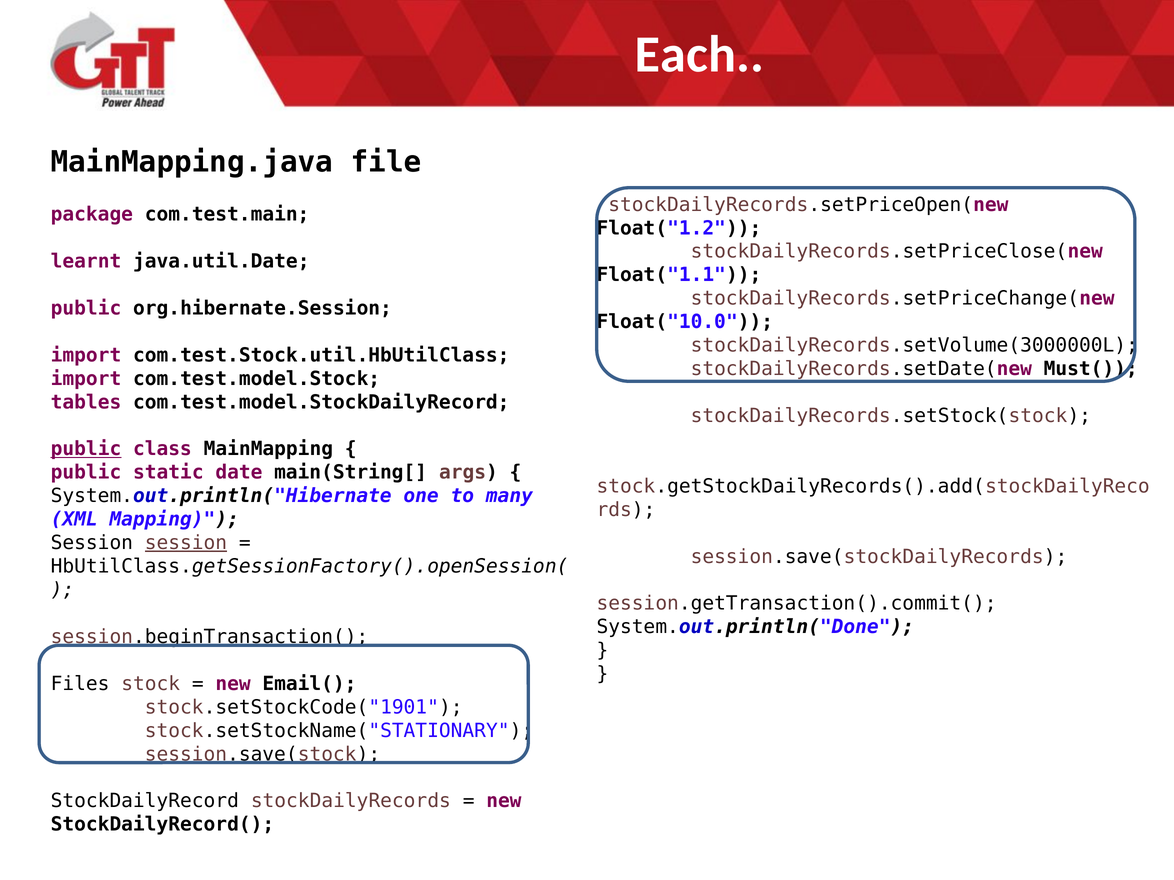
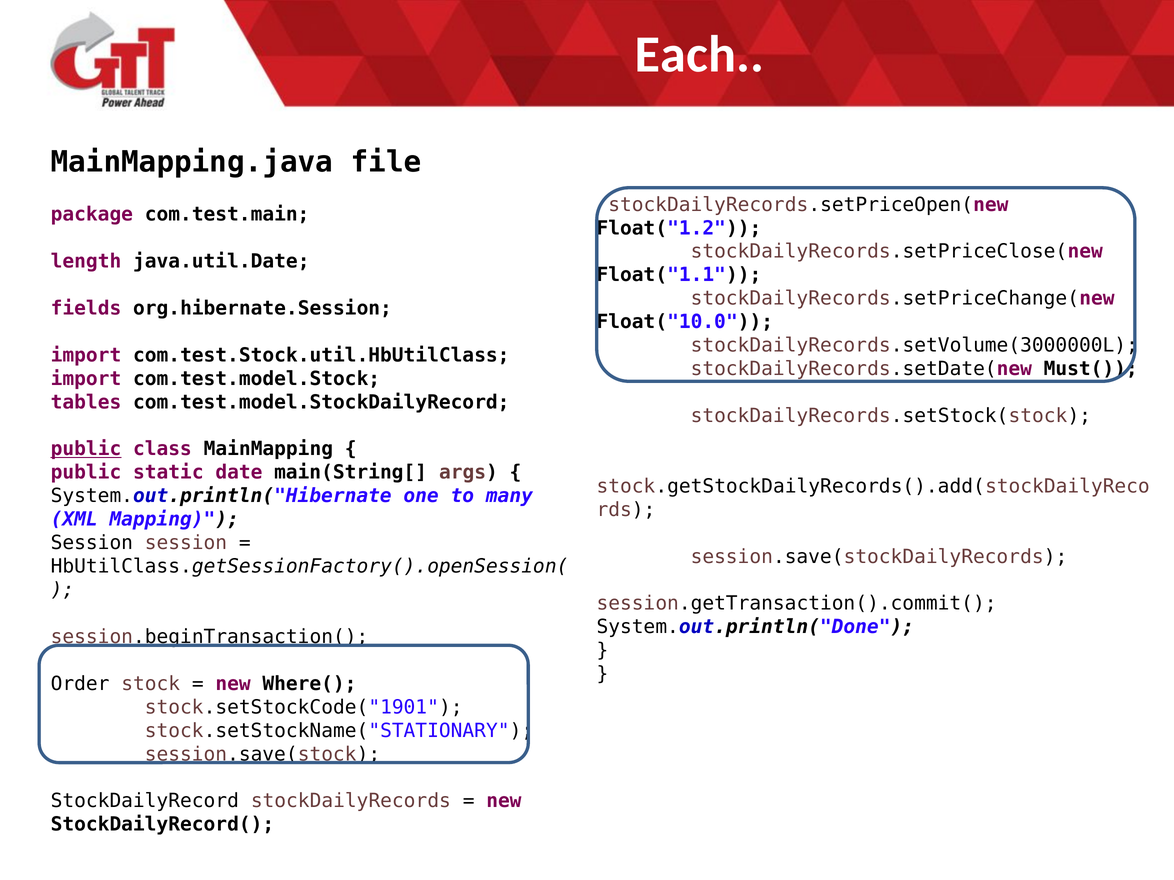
learnt: learnt -> length (86, 261)
public: public -> fields (86, 308)
session underline: present -> none (186, 543)
Files: Files -> Order (80, 684)
Email(: Email( -> Where( (309, 684)
